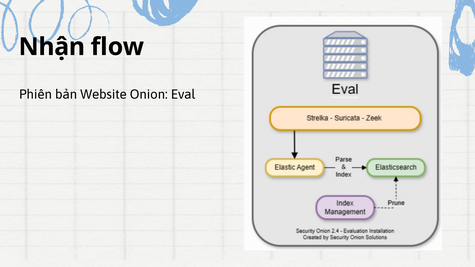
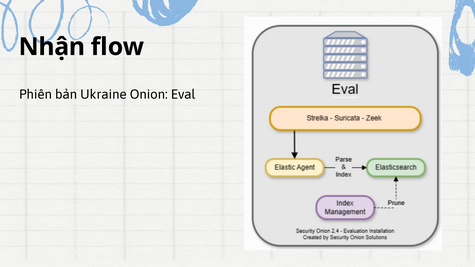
Website: Website -> Ukraine (103, 95)
